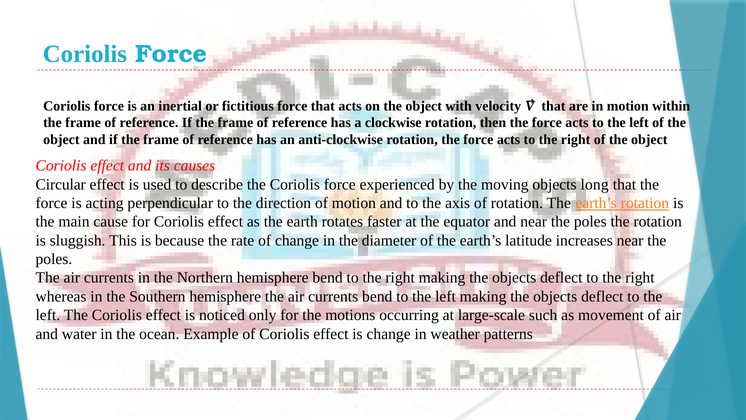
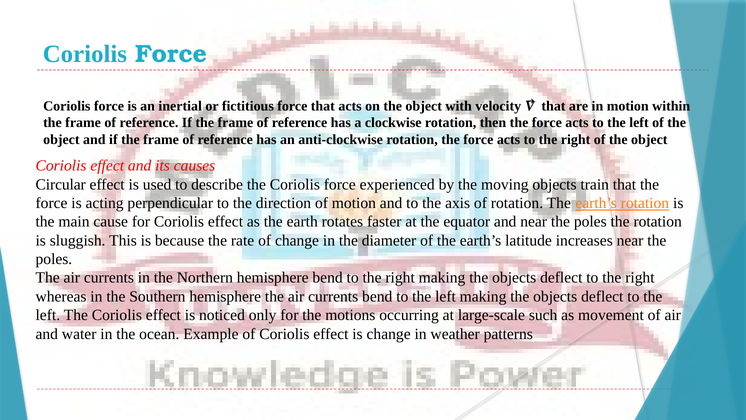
long: long -> train (595, 184)
